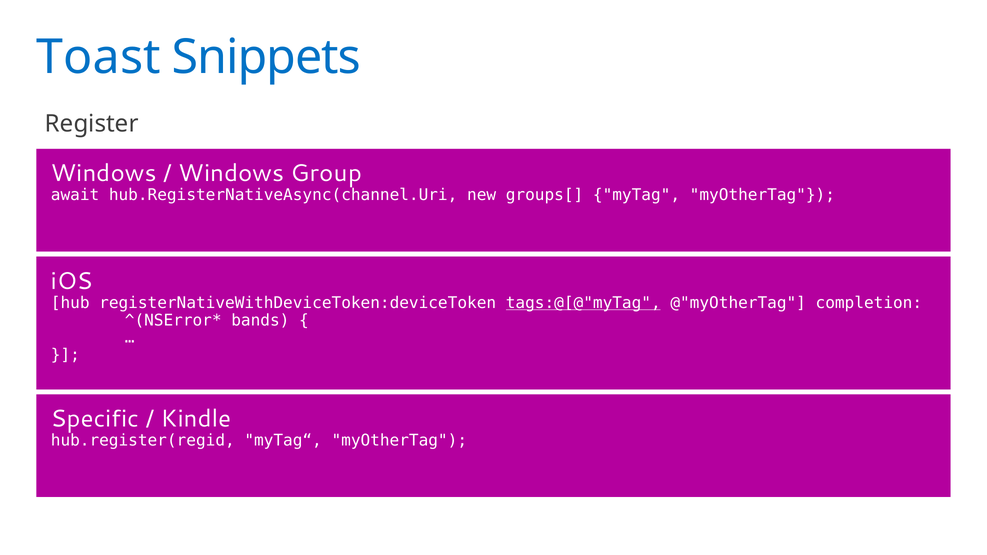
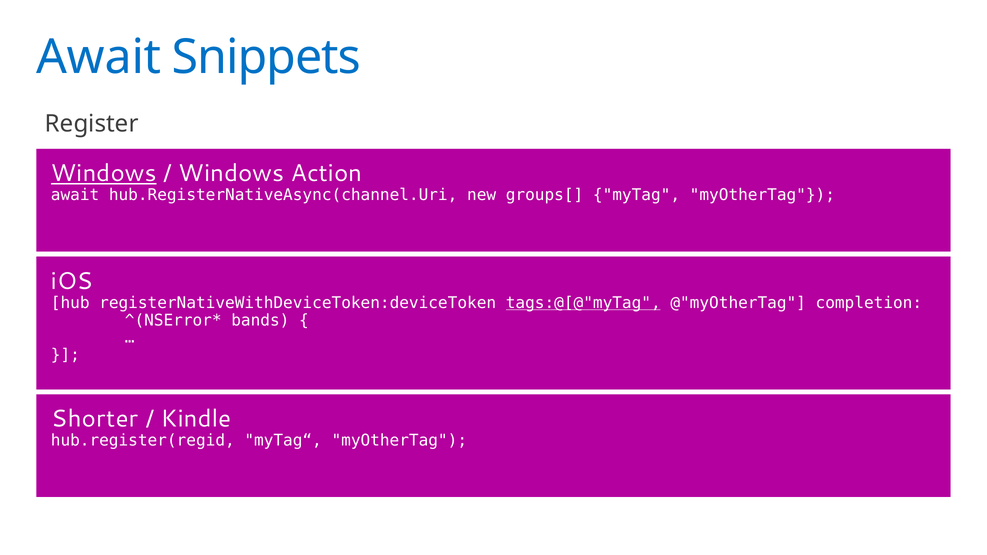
Toast: Toast -> Await (99, 58)
Windows underline: none -> present (104, 173)
Group: Group -> Action (327, 173)
Specific: Specific -> Shorter (95, 419)
